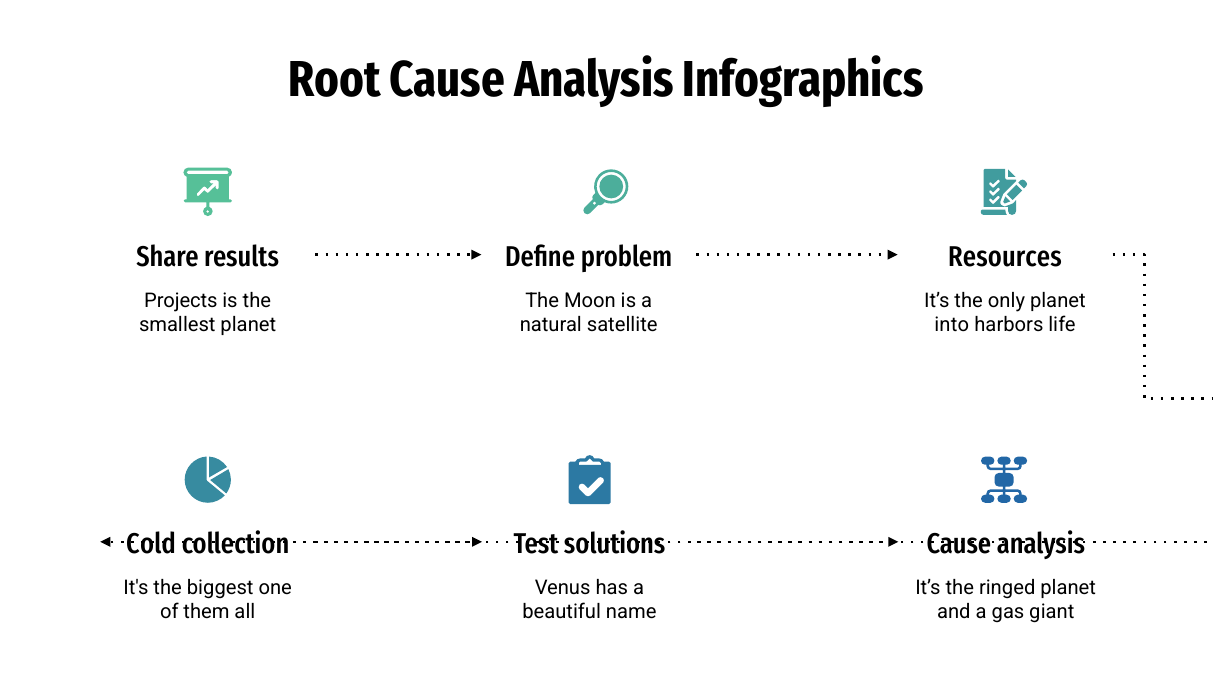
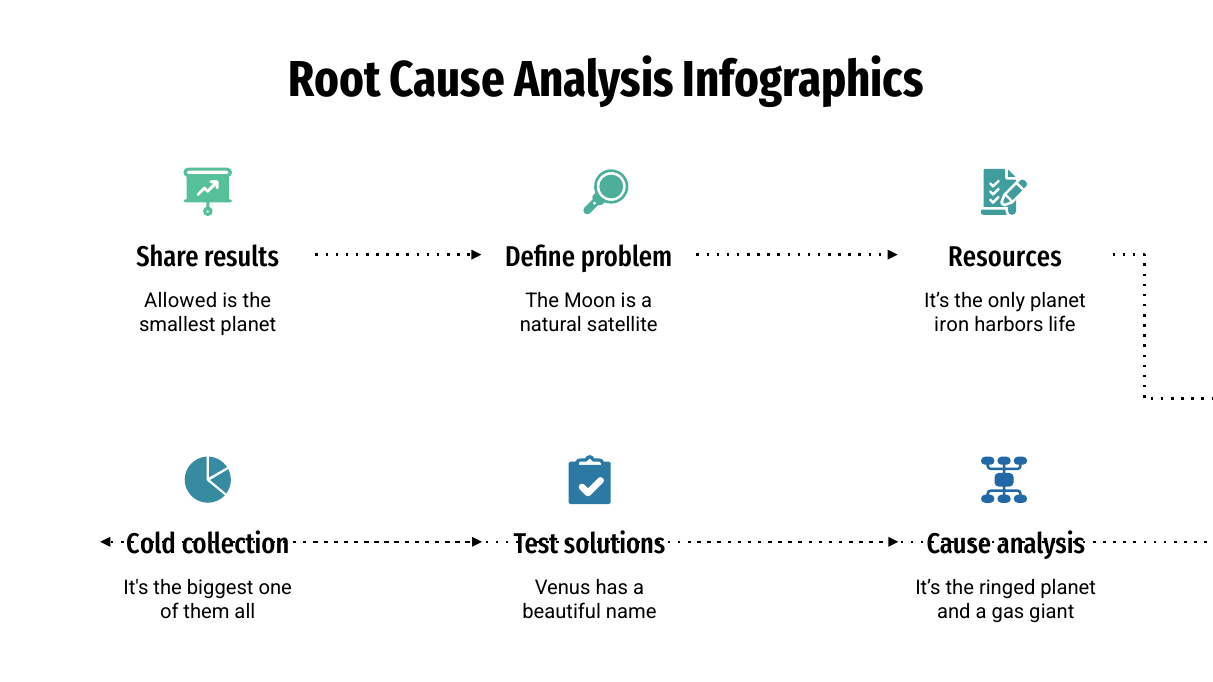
Projects: Projects -> Allowed (181, 301)
into: into -> iron (952, 325)
